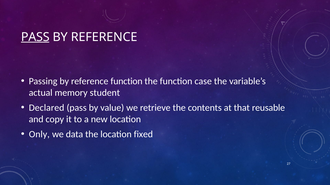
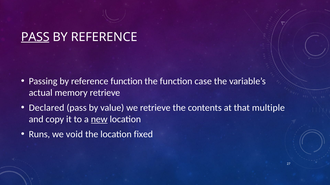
memory student: student -> retrieve (105, 93)
reusable: reusable -> multiple (268, 108)
new underline: none -> present (99, 120)
Only: Only -> Runs (39, 135)
data: data -> void (74, 135)
